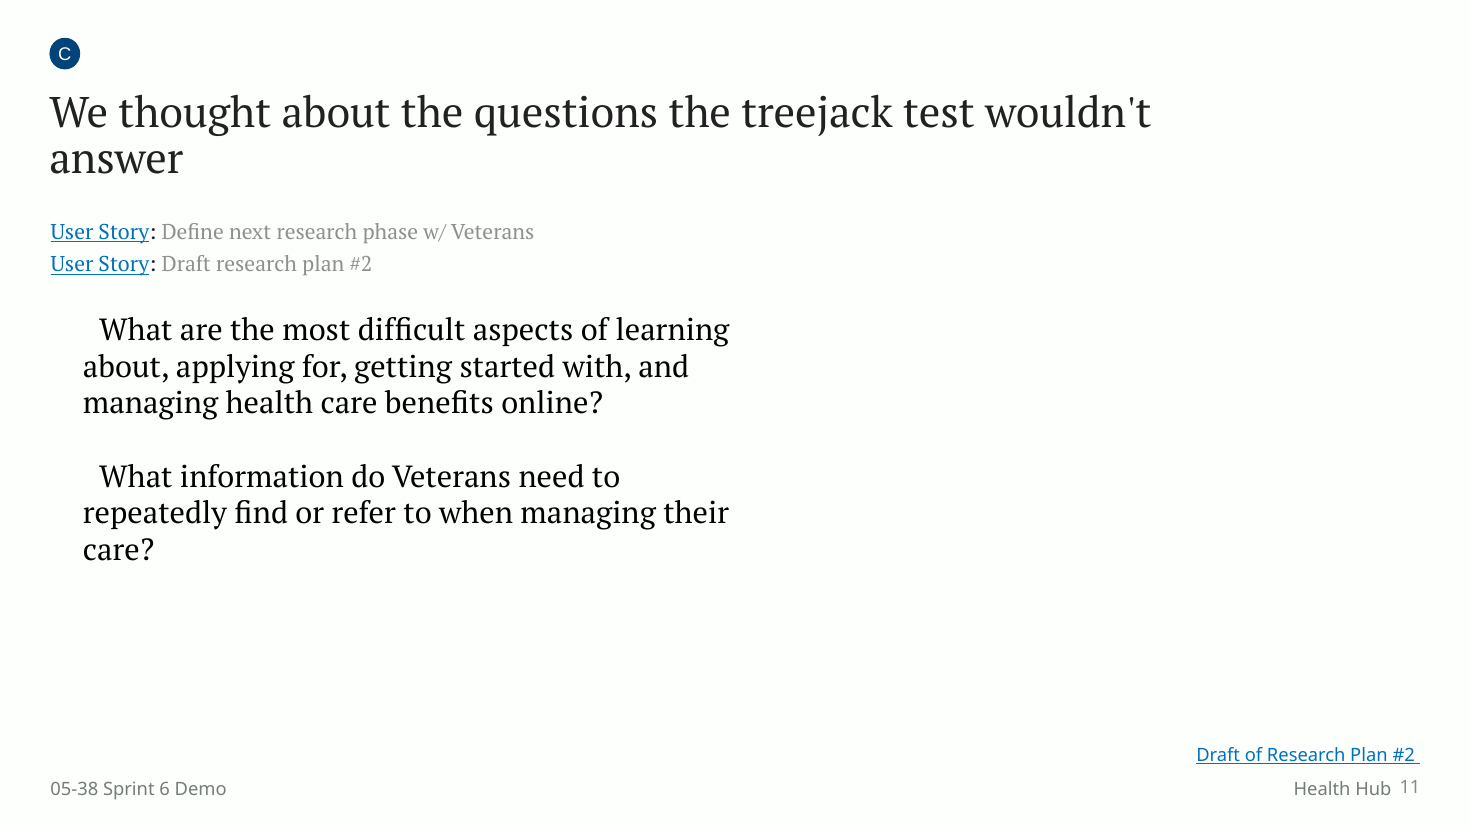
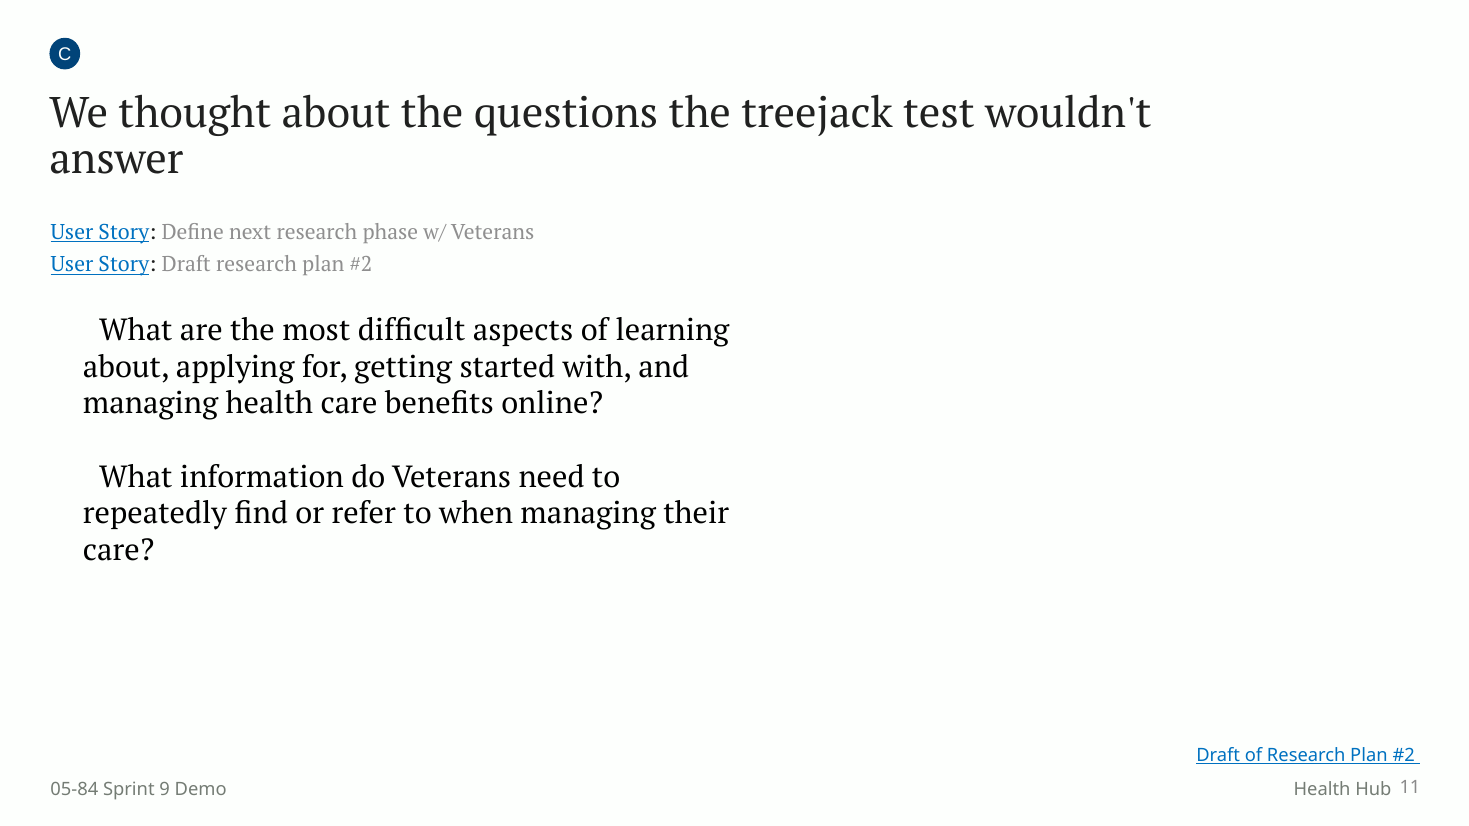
05-38: 05-38 -> 05-84 (74, 790)
6: 6 -> 9 (165, 790)
